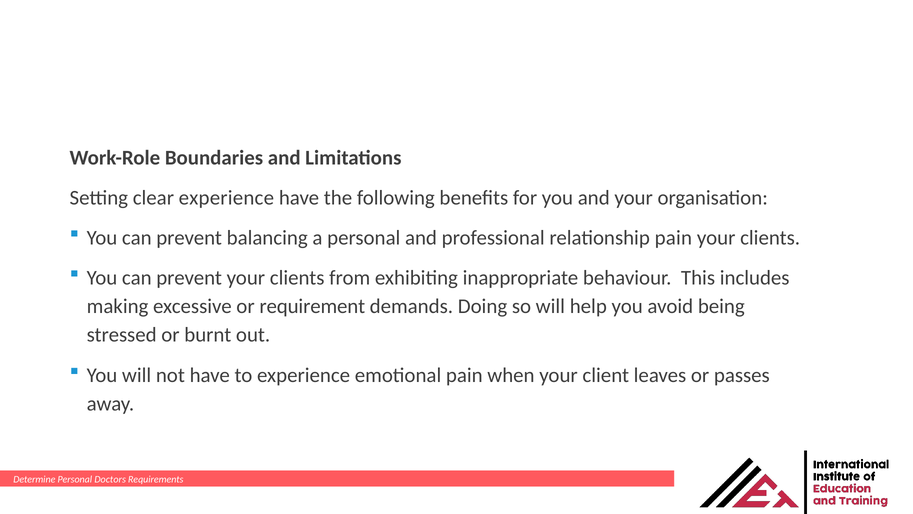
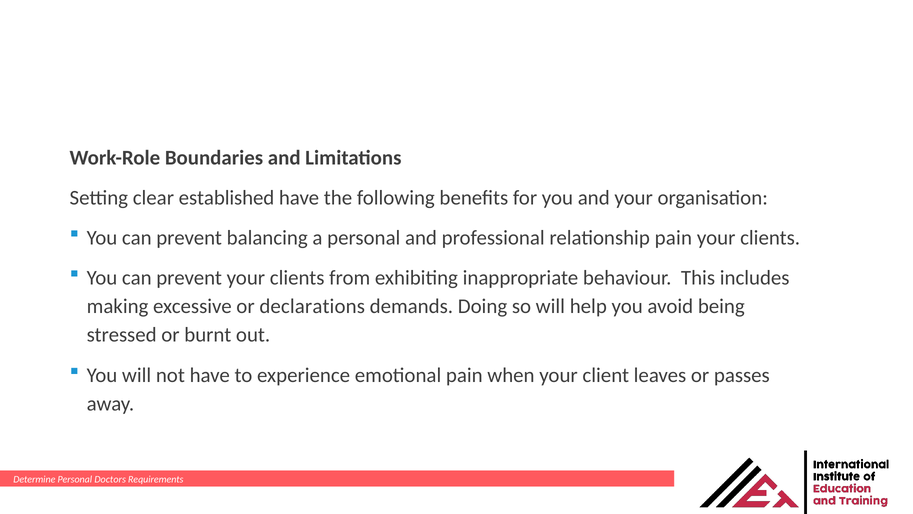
clear experience: experience -> established (227, 198)
requirement: requirement -> declarations (312, 306)
